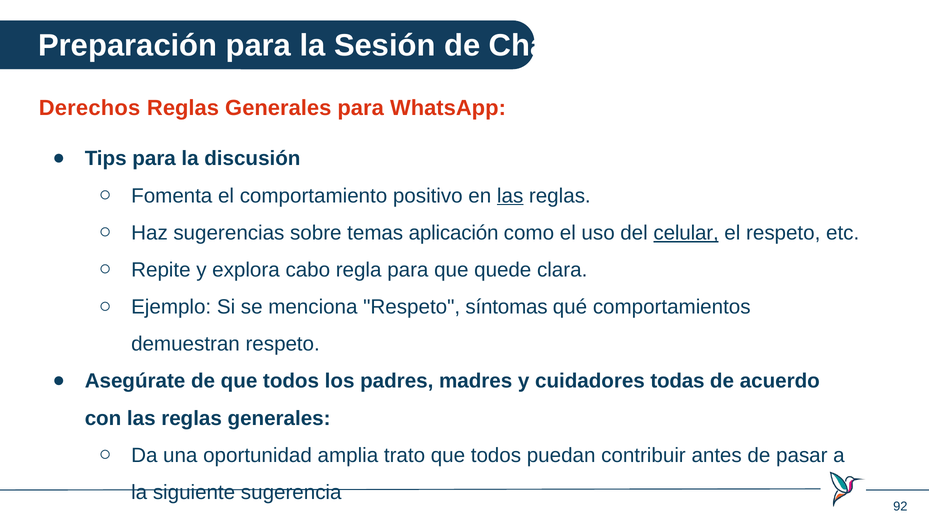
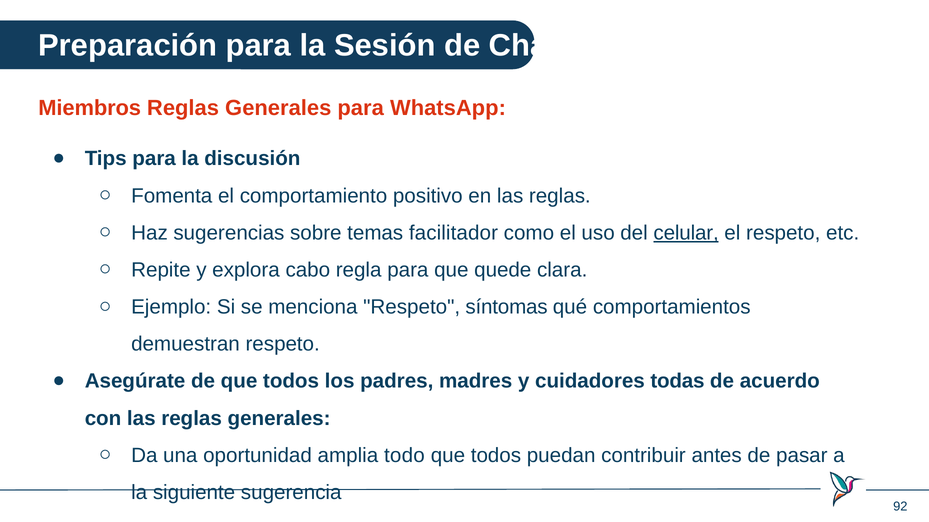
Derechos: Derechos -> Miembros (90, 108)
las underline: present -> none (510, 196)
aplicación: aplicación -> facilitador (453, 233)
trato: trato -> todo (404, 456)
